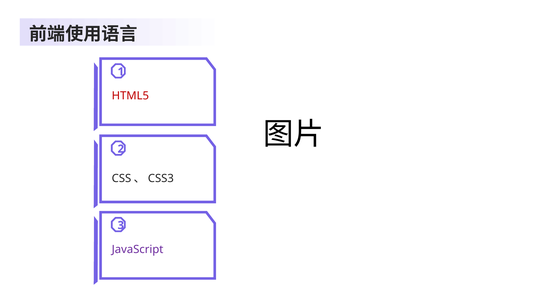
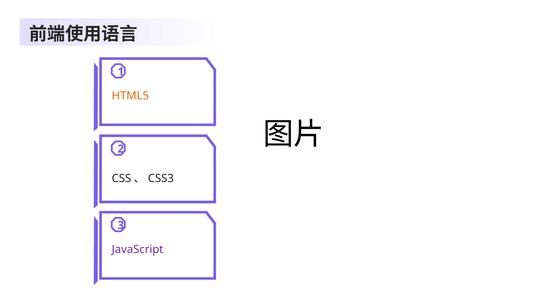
HTML5 colour: red -> orange (130, 96)
